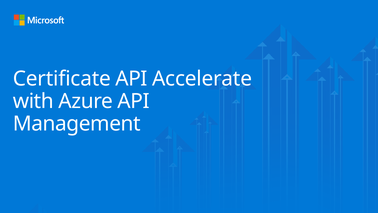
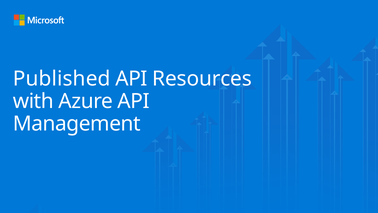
Certificate: Certificate -> Published (62, 79)
Accelerate: Accelerate -> Resources (202, 79)
